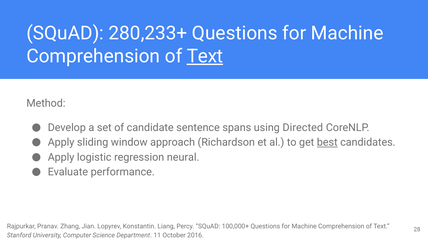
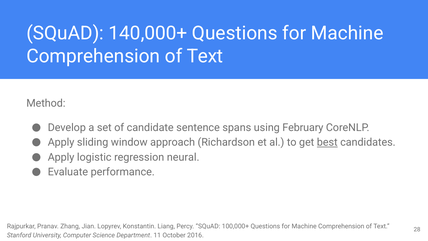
280,233+: 280,233+ -> 140,000+ (148, 33)
Text underline: present -> none (205, 56)
Directed: Directed -> February (303, 127)
